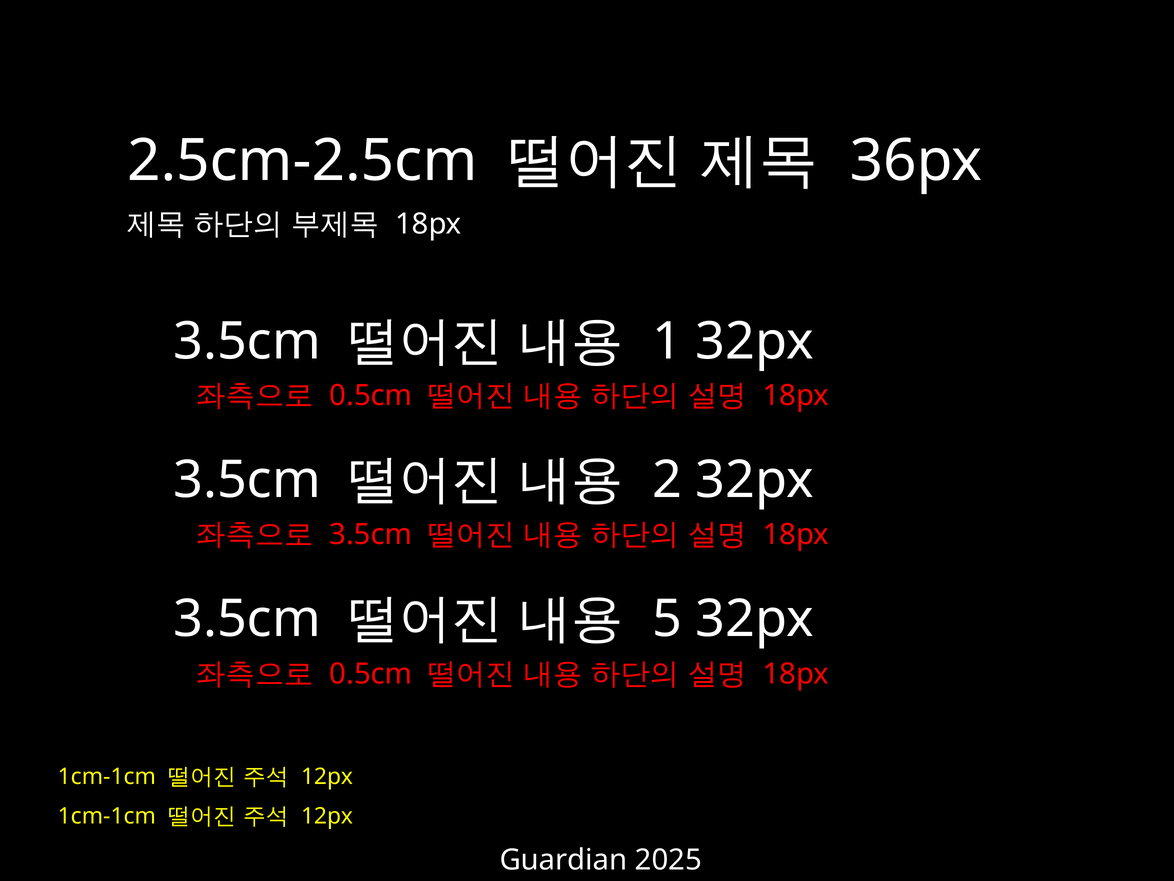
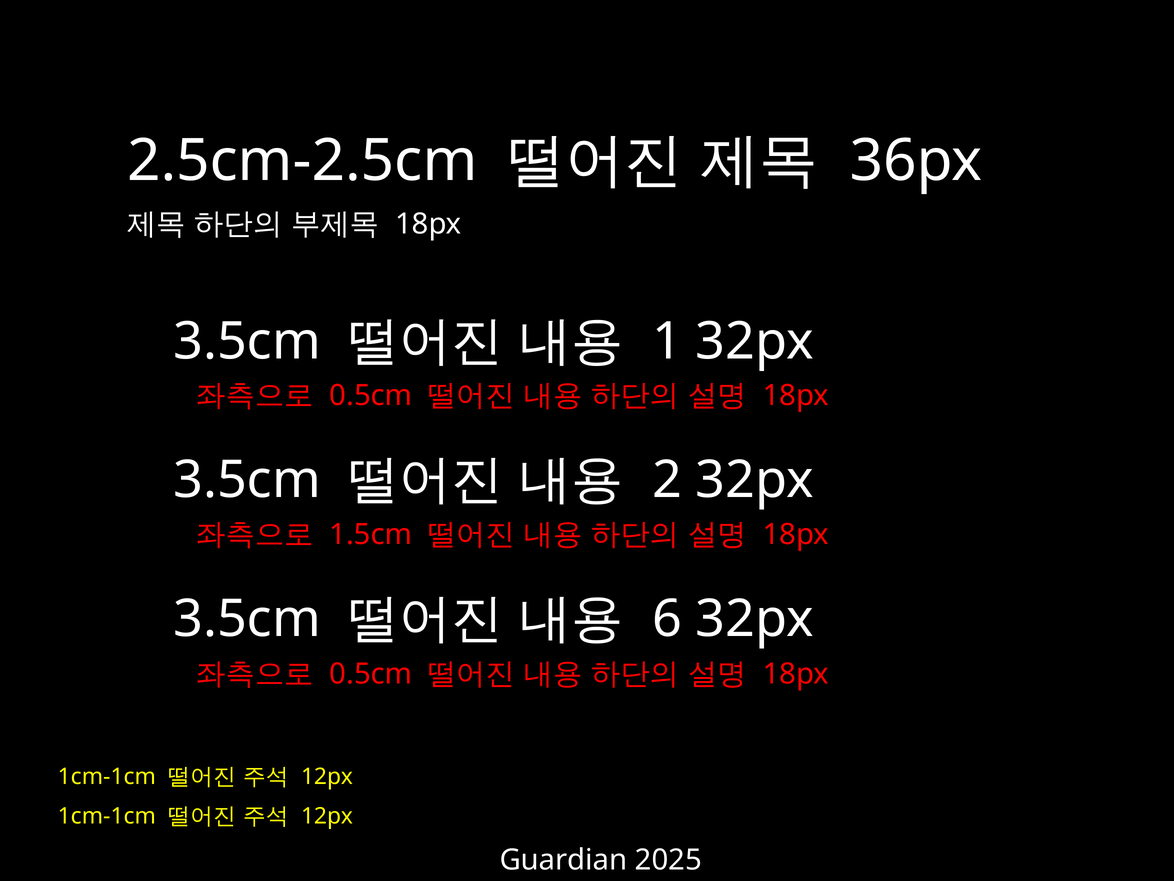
3.5cm: 3.5cm -> 1.5cm (371, 534)
5: 5 -> 6 (667, 618)
